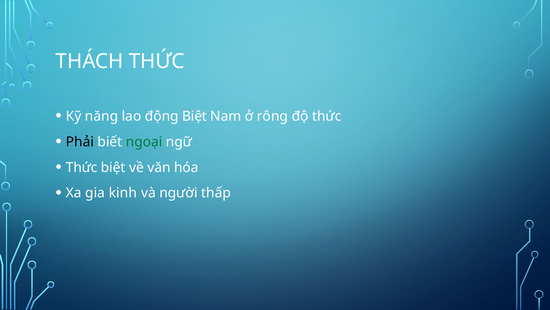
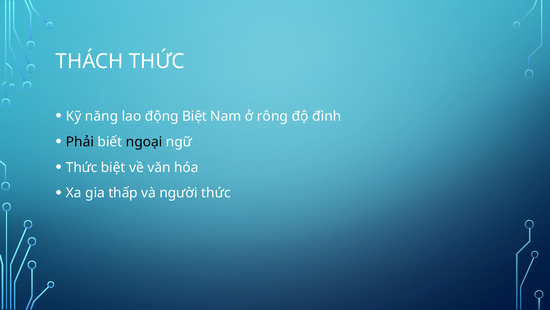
độ thức: thức -> đình (327, 116)
ngoại colour: green -> black (144, 142)
kinh: kinh -> thấp (123, 193)
người thấp: thấp -> thức (216, 193)
